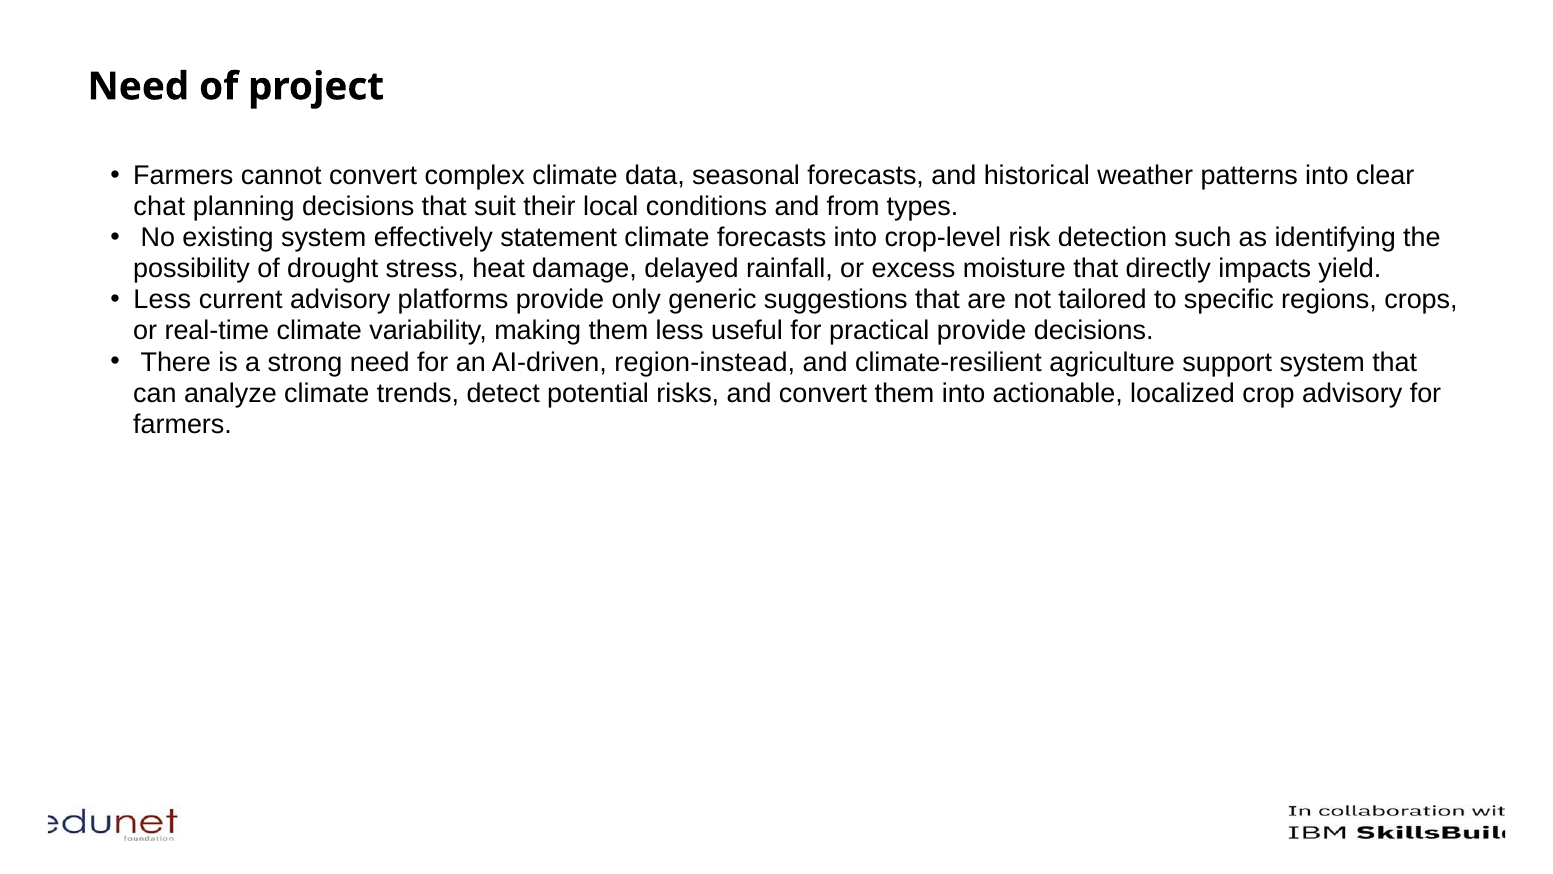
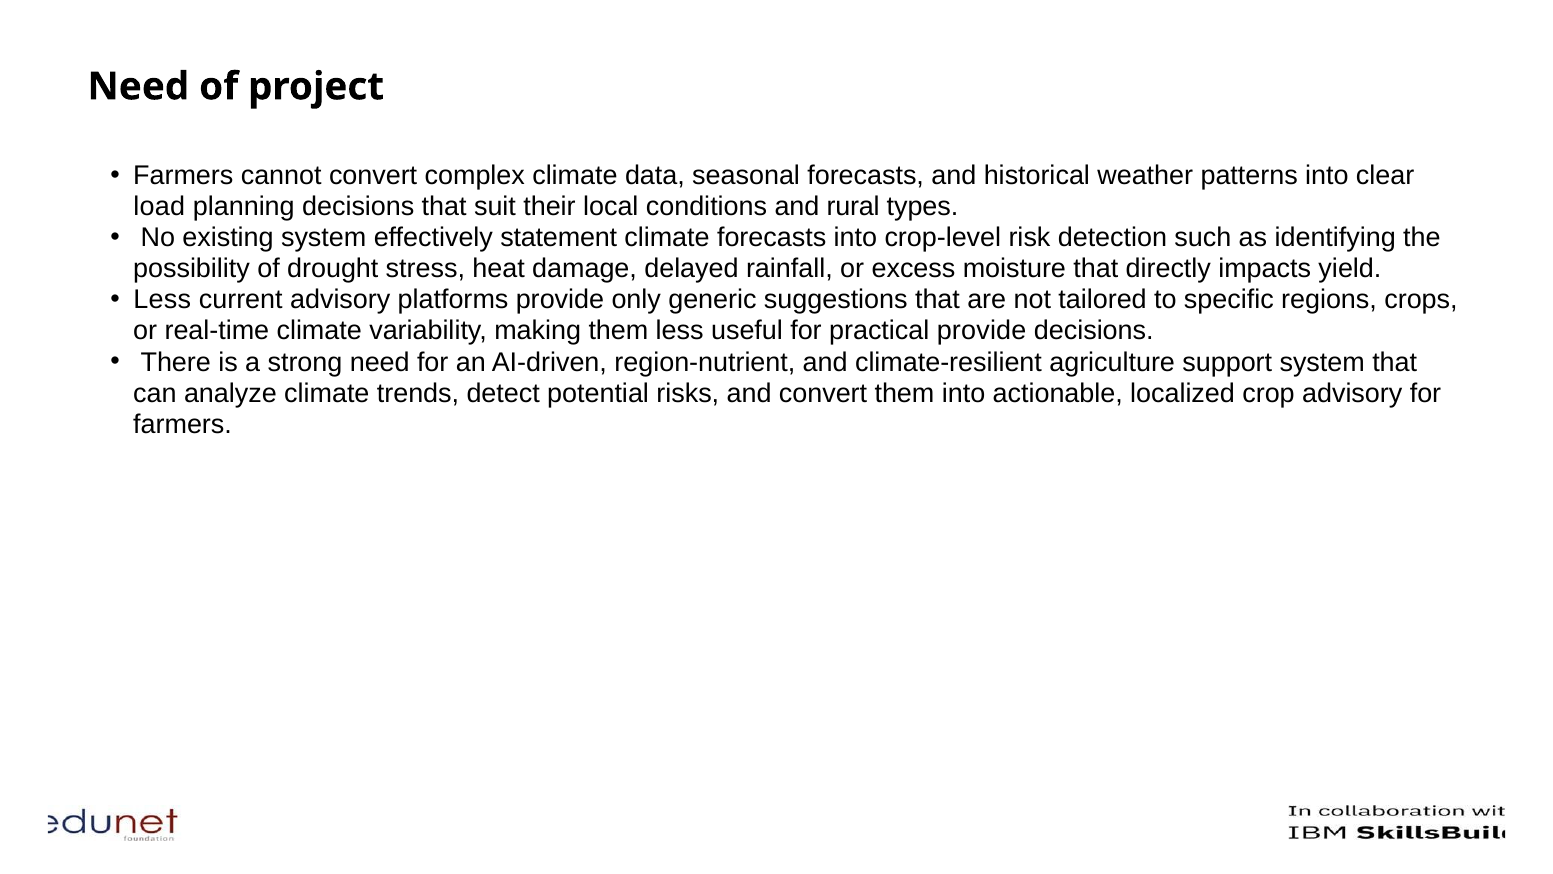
chat: chat -> load (159, 207)
from: from -> rural (853, 207)
region-instead: region-instead -> region-nutrient (705, 362)
